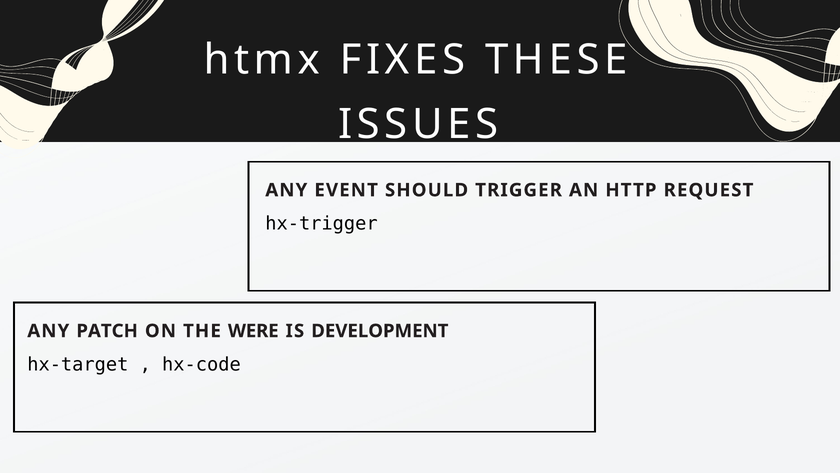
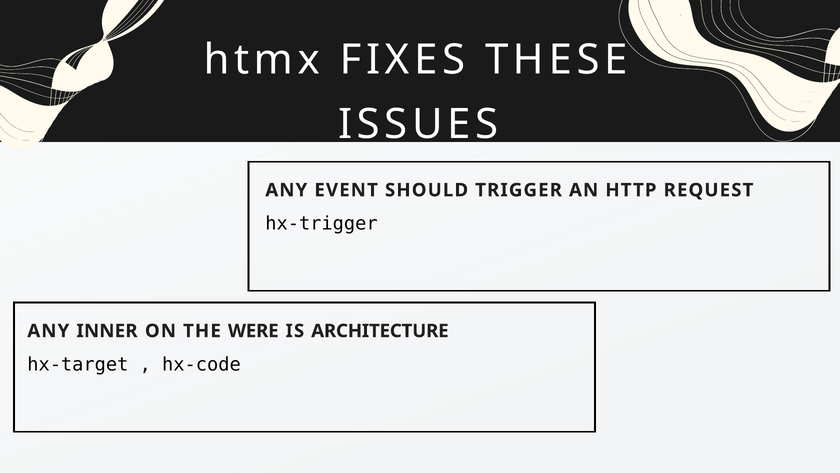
PATCH: PATCH -> INNER (107, 331)
DEVELOPMENT: DEVELOPMENT -> ARCHITECTURE (380, 331)
